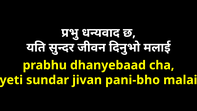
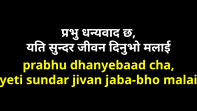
pani-bho: pani-bho -> jaba-bho (133, 80)
